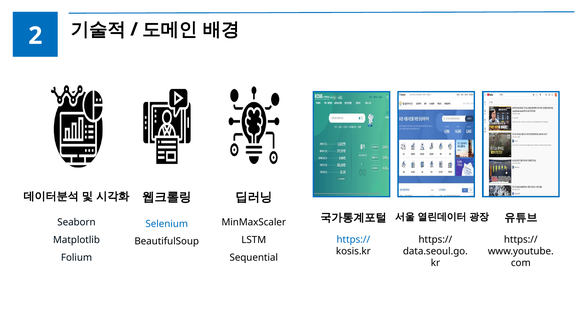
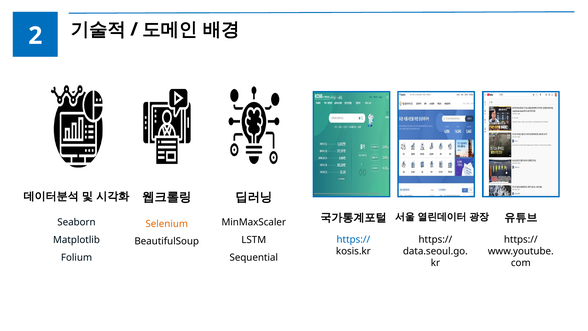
Selenium colour: blue -> orange (167, 224)
